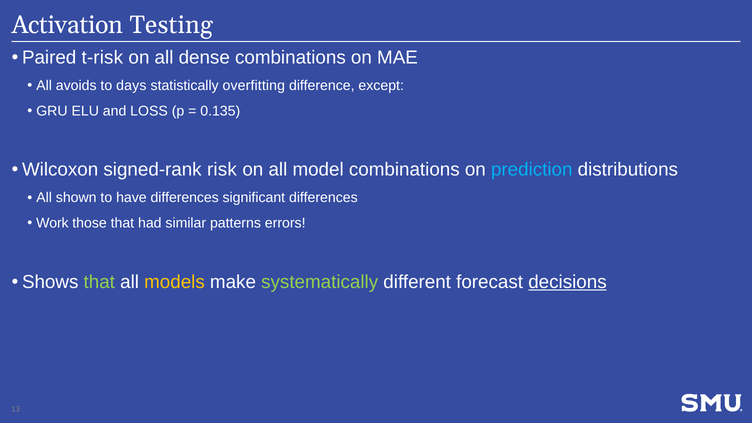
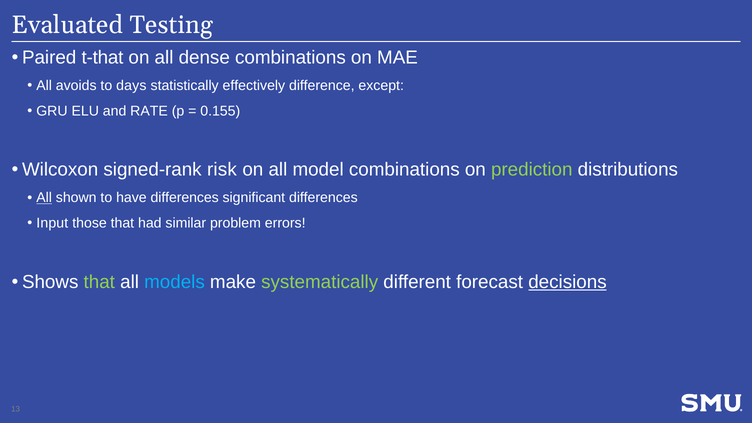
Activation: Activation -> Evaluated (67, 25)
t-risk: t-risk -> t-that (102, 57)
overfitting: overfitting -> effectively (254, 85)
LOSS: LOSS -> RATE (149, 111)
0.135: 0.135 -> 0.155 (220, 111)
prediction colour: light blue -> light green (532, 170)
All underline: none -> present (44, 198)
Work: Work -> Input (52, 223)
patterns: patterns -> problem (235, 223)
models colour: yellow -> light blue (174, 282)
